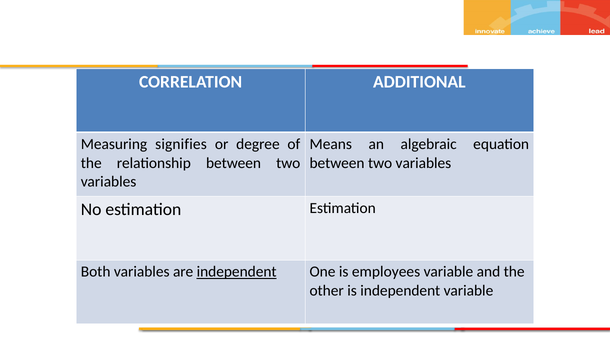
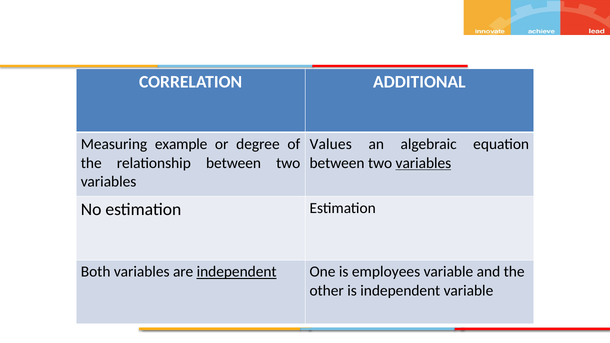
signifies: signifies -> example (181, 144)
Means: Means -> Values (331, 144)
variables underline: none -> present (423, 163)
